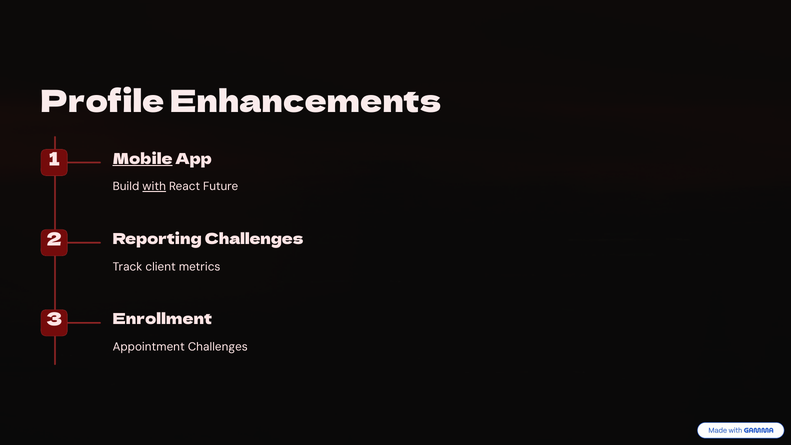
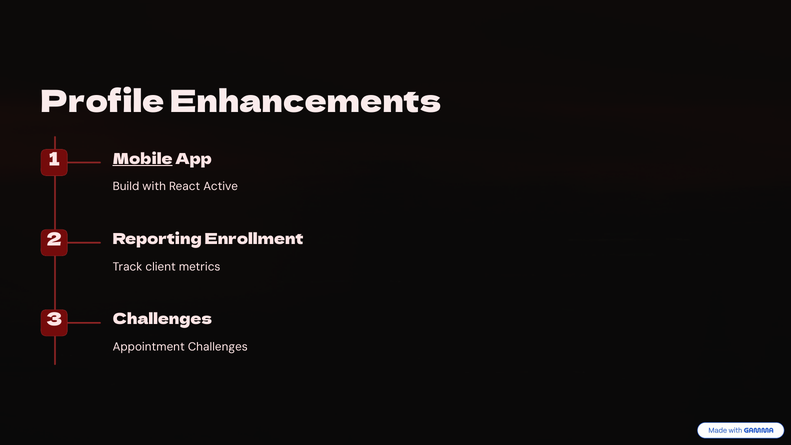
with underline: present -> none (154, 186)
Future: Future -> Active (221, 186)
Reporting Challenges: Challenges -> Enrollment (254, 239)
3 Enrollment: Enrollment -> Challenges (162, 319)
